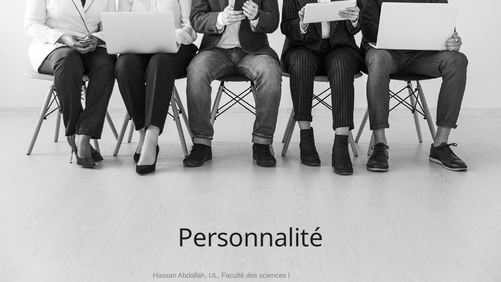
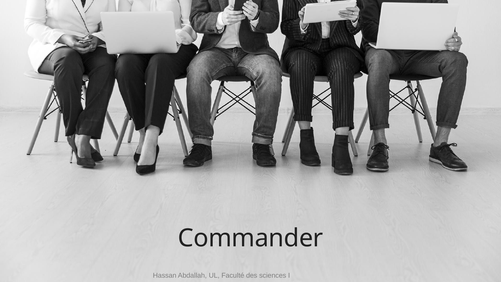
Personnalité: Personnalité -> Commander (251, 238)
